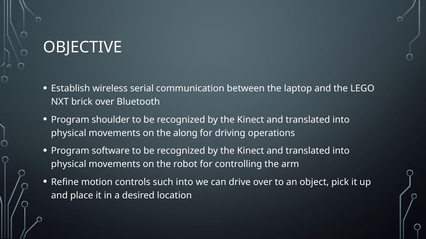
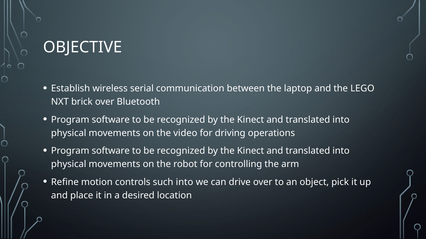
shoulder: shoulder -> software (111, 120)
along: along -> video (185, 133)
